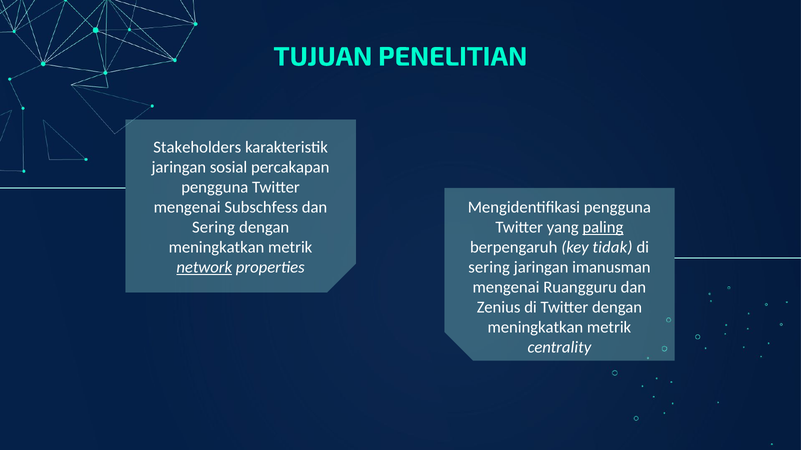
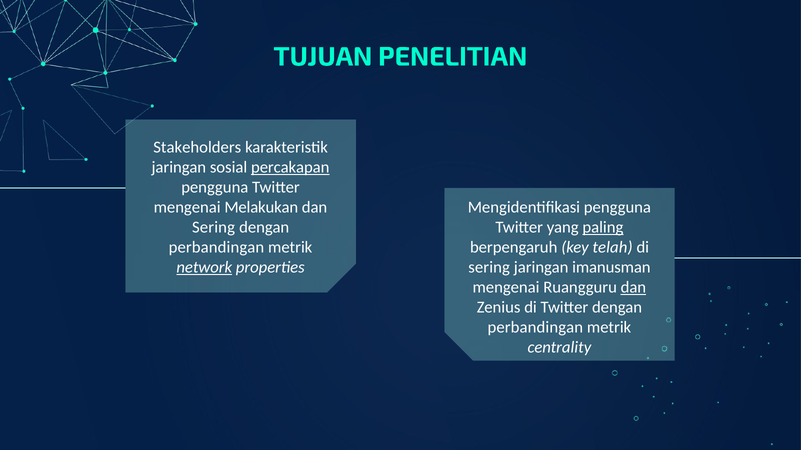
percakapan underline: none -> present (290, 168)
Subschfess: Subschfess -> Melakukan (261, 208)
tidak: tidak -> telah (612, 247)
meningkatkan: meningkatkan -> perbandingan (216, 248)
dan underline: none -> present (633, 287)
meningkatkan: meningkatkan -> perbandingan (535, 328)
